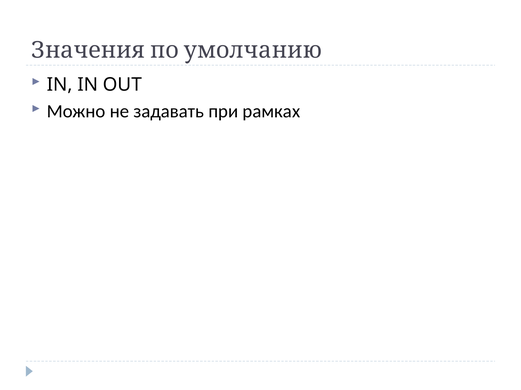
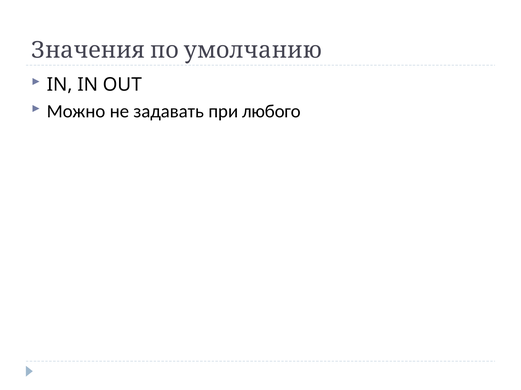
рамках: рамках -> любого (271, 112)
